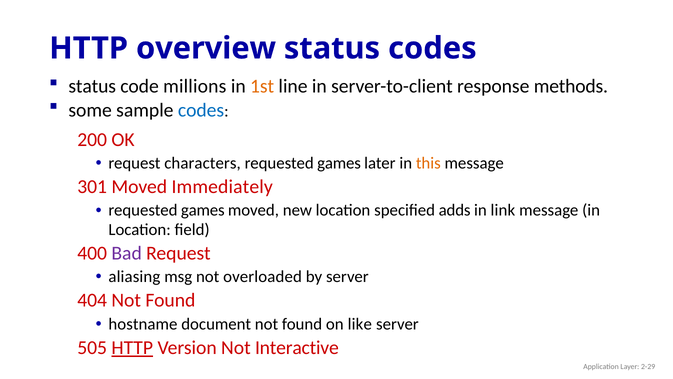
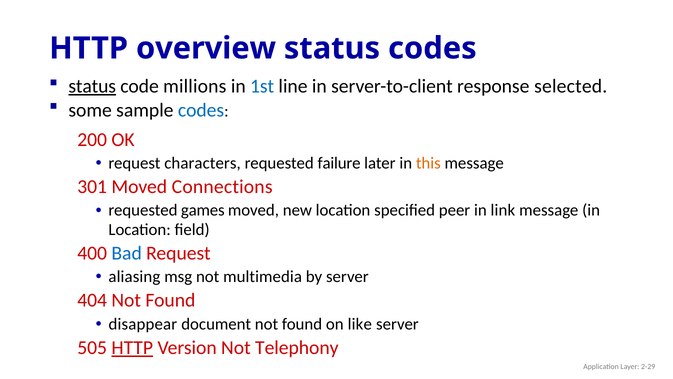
status underline: none -> present (92, 86)
1st colour: orange -> blue (262, 86)
methods: methods -> selected (571, 86)
games: games -> failure (339, 163)
Immediately: Immediately -> Connections (222, 187)
adds: adds -> peer (455, 210)
Bad colour: purple -> blue (127, 253)
overloaded: overloaded -> multimedia (263, 277)
hostname: hostname -> disappear (143, 324)
Interactive: Interactive -> Telephony (297, 347)
